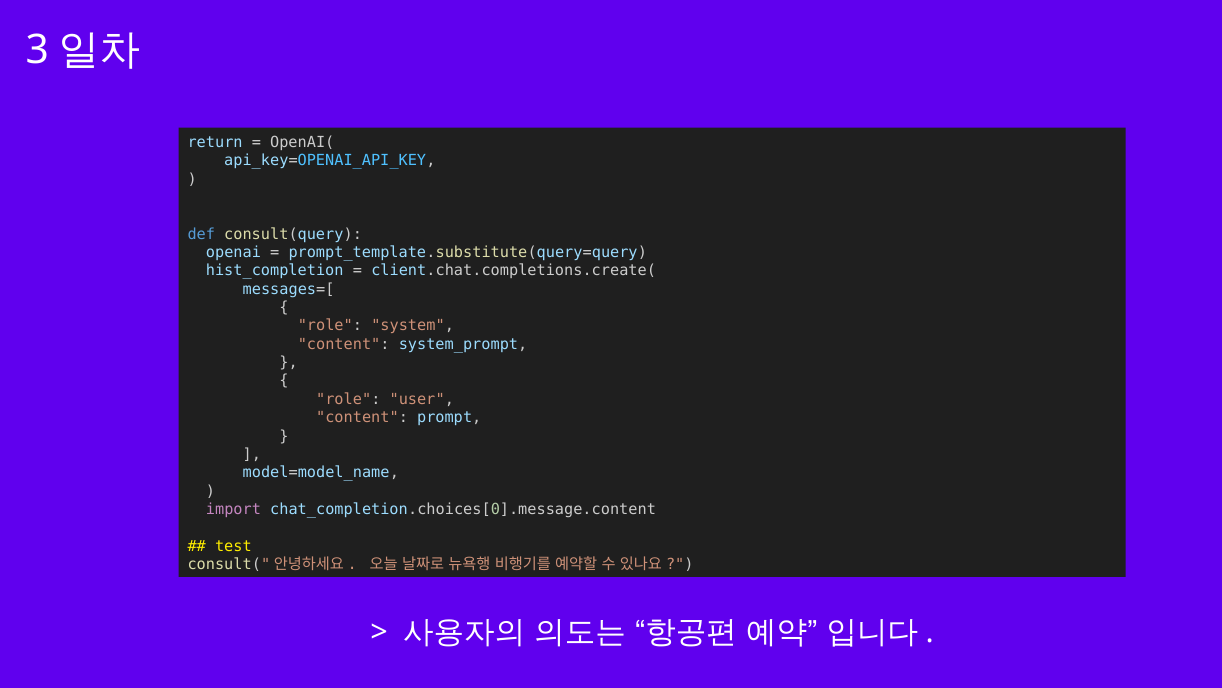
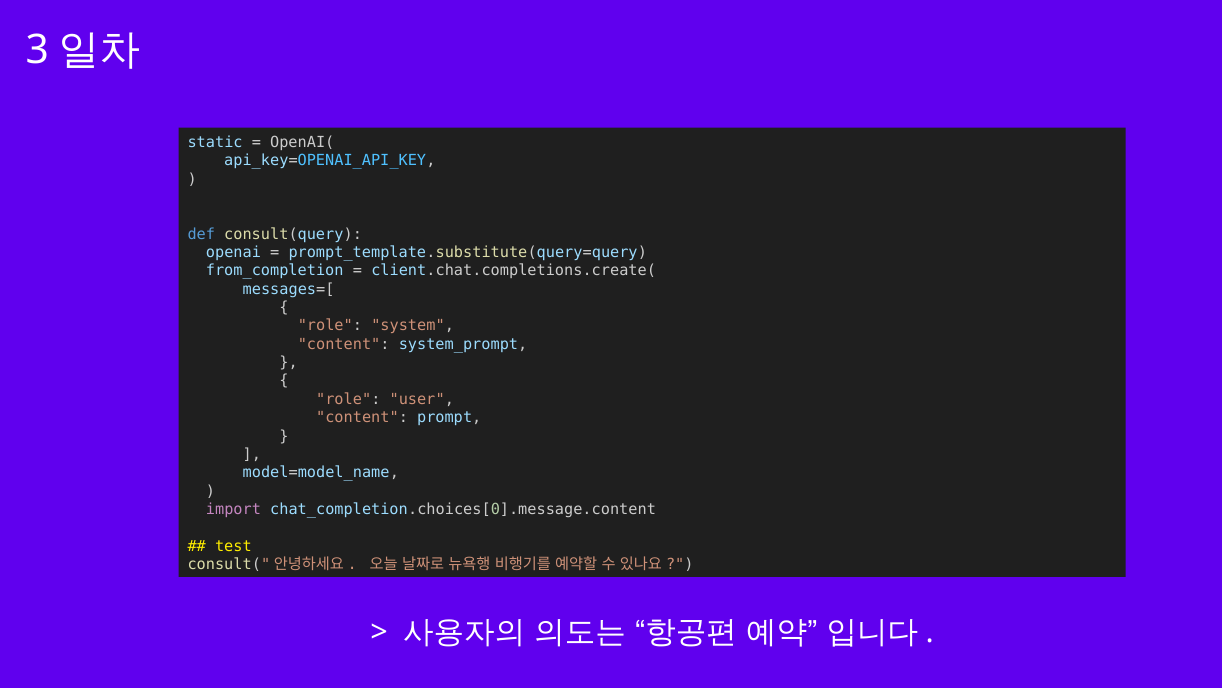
return: return -> static (215, 142)
hist_completion: hist_completion -> from_completion (275, 271)
